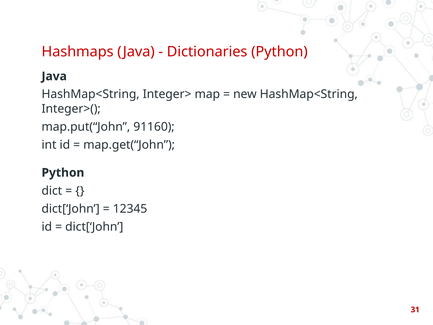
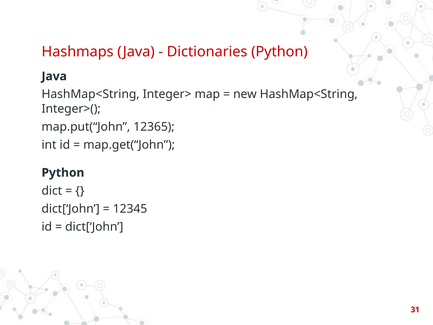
91160: 91160 -> 12365 (154, 127)
